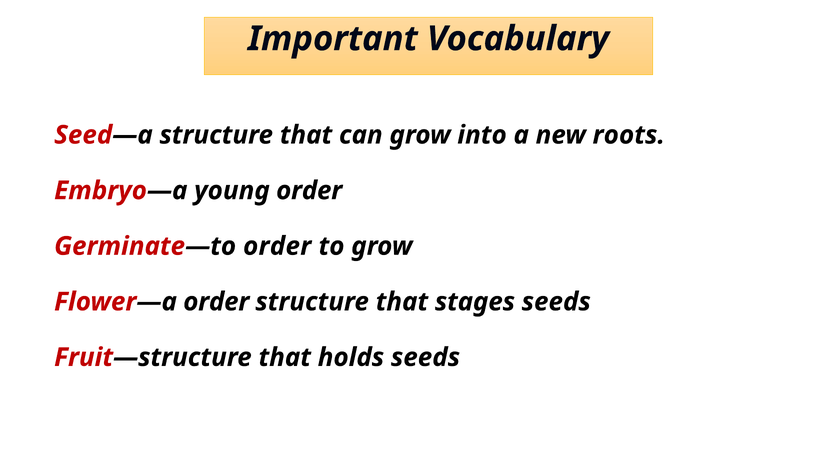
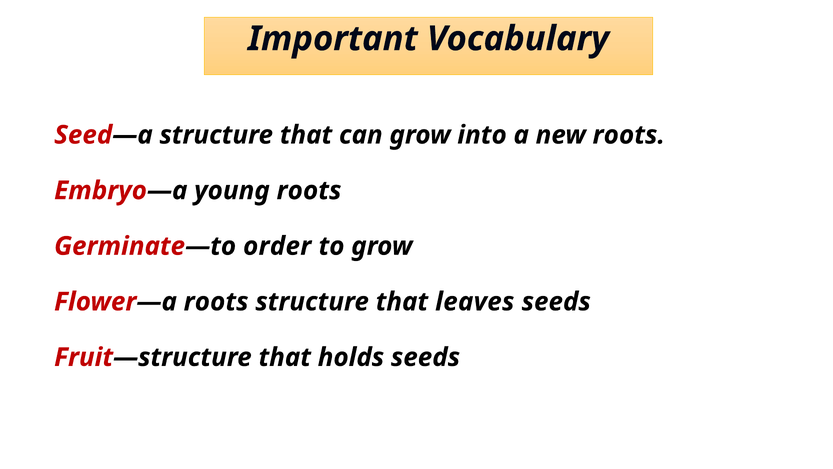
young order: order -> roots (309, 190)
Flower—a order: order -> roots (216, 301)
stages: stages -> leaves (475, 301)
